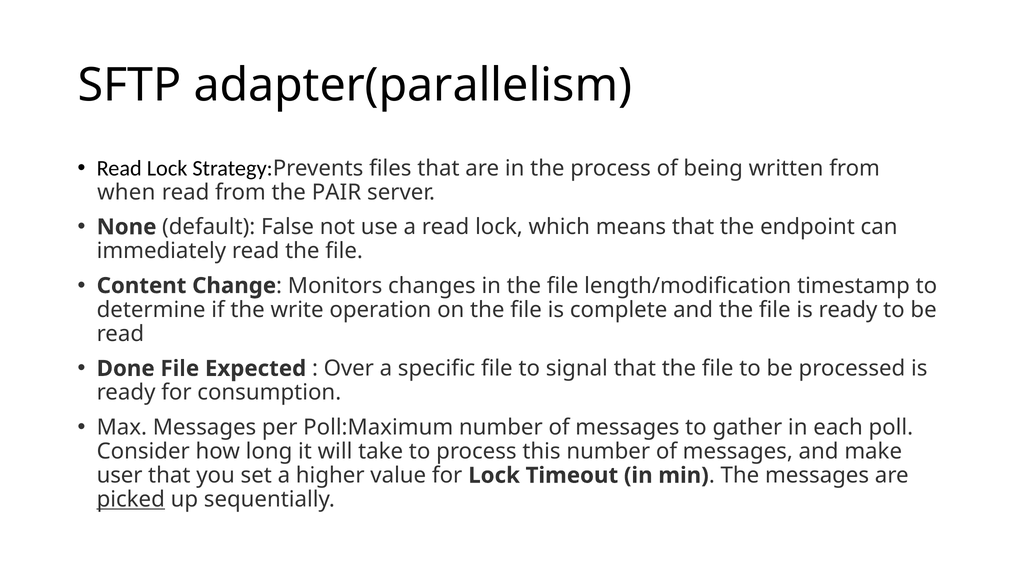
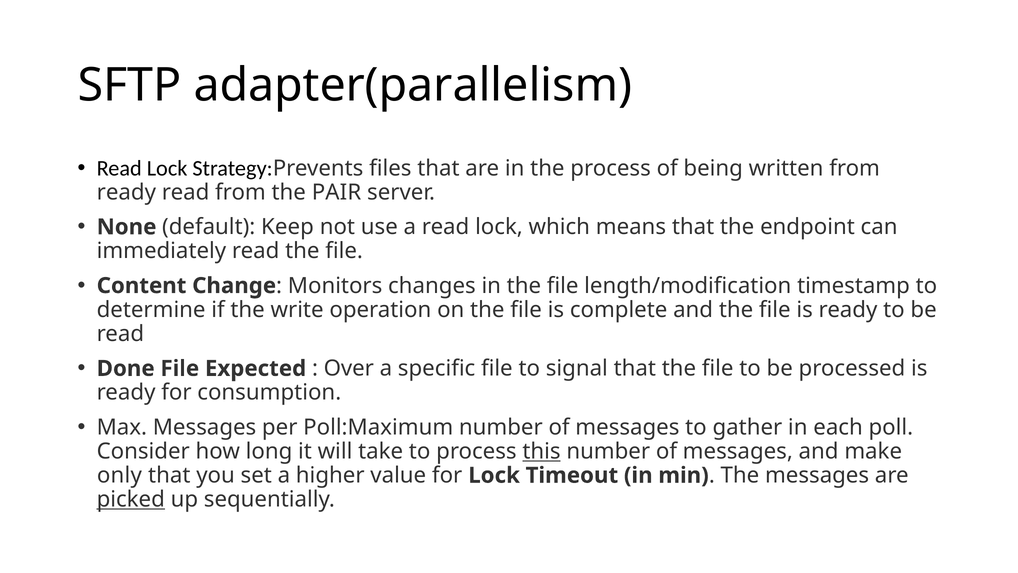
when: when -> ready (126, 192)
False: False -> Keep (288, 227)
this underline: none -> present (542, 451)
user: user -> only (119, 475)
